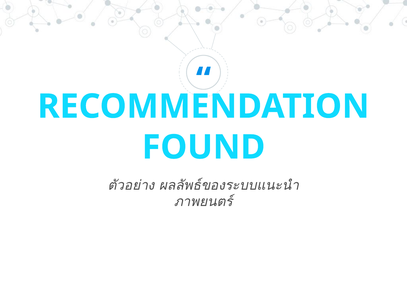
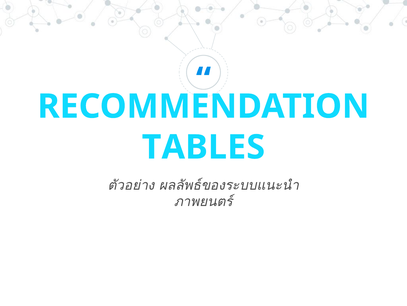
FOUND: FOUND -> TABLES (203, 147)
